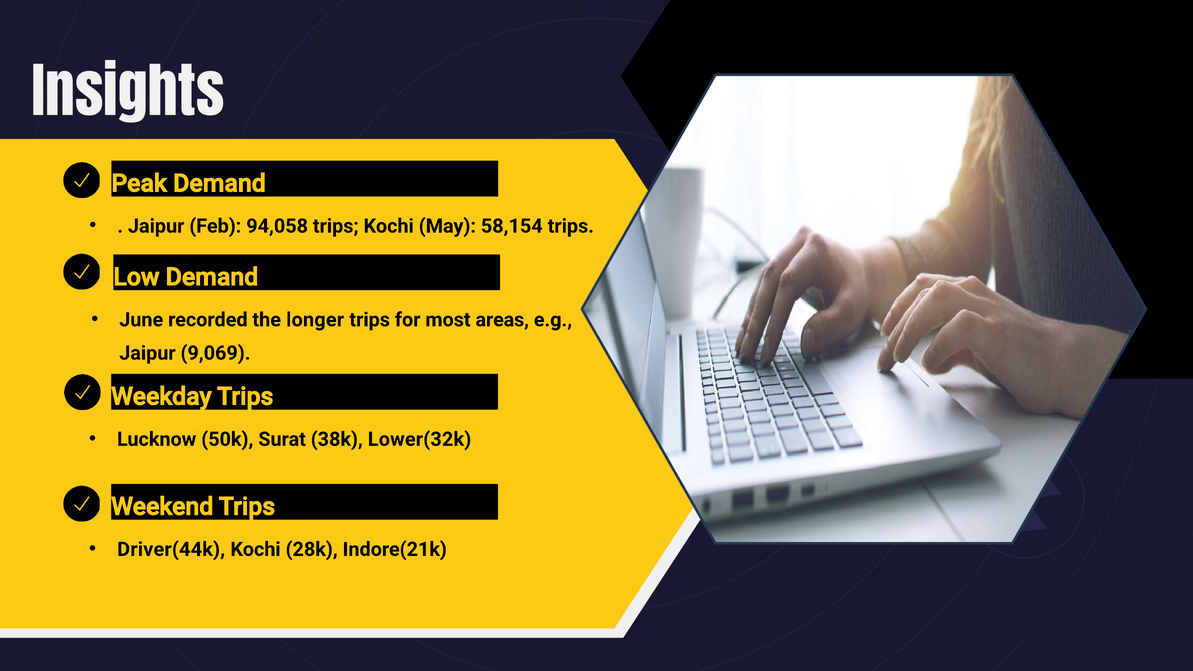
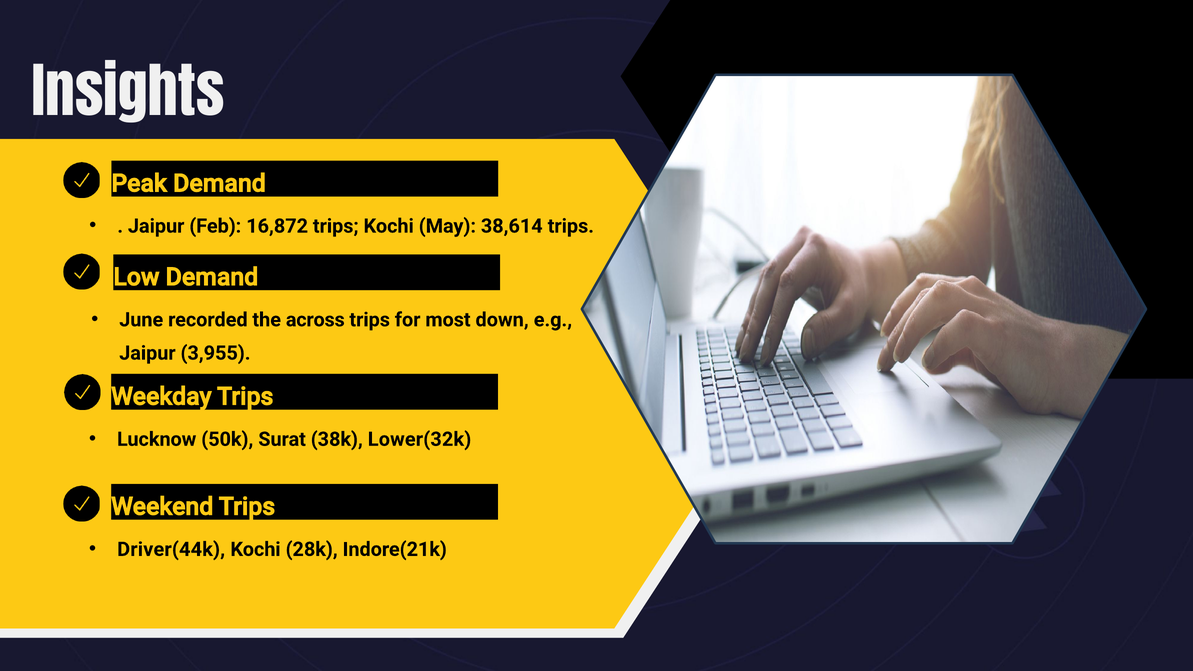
94,058: 94,058 -> 16,872 (277, 226)
58,154: 58,154 -> 38,614 (512, 226)
longer: longer -> across (315, 320)
areas: areas -> down (502, 320)
9,069: 9,069 -> 3,955 (216, 353)
